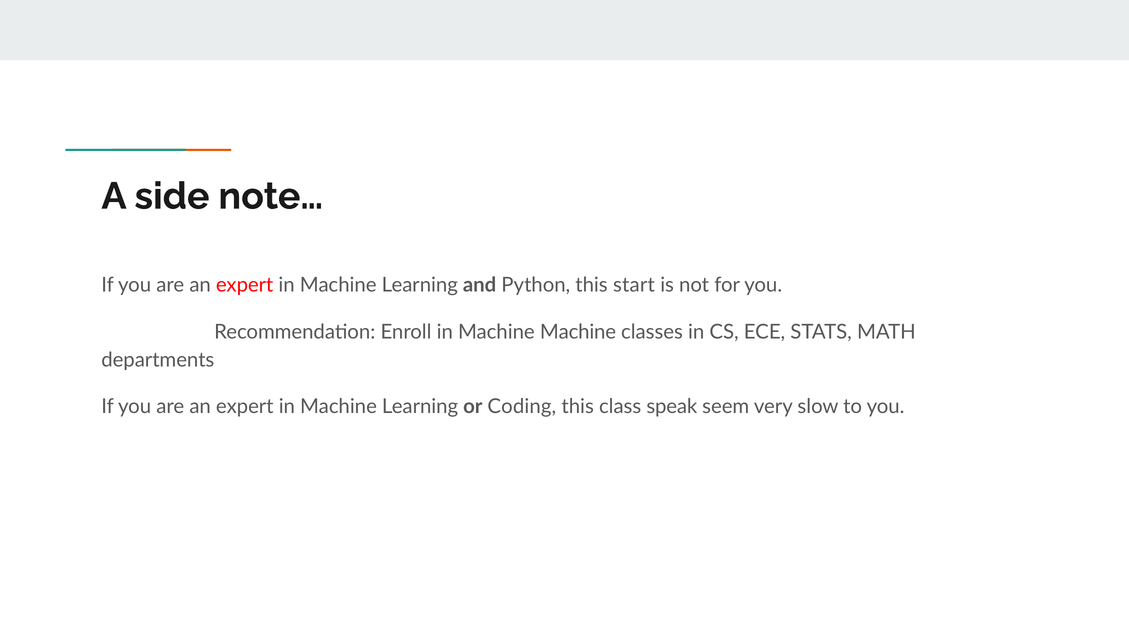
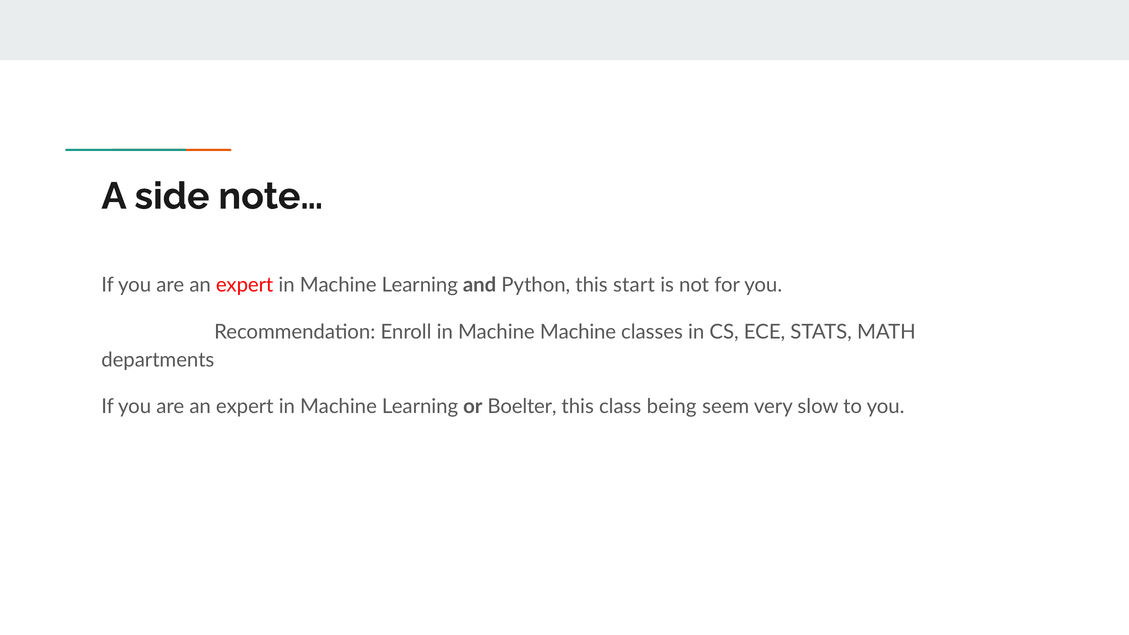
Coding: Coding -> Boelter (522, 407)
speak: speak -> being (672, 407)
